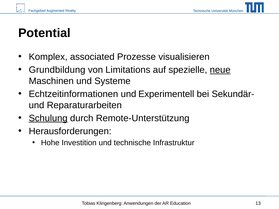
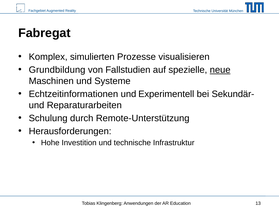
Potential: Potential -> Fabregat (44, 33)
associated: associated -> simulierten (92, 57)
Limitations: Limitations -> Fallstudien (128, 70)
Schulung underline: present -> none (48, 118)
